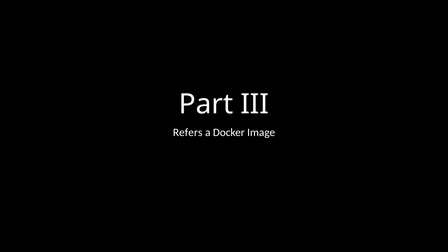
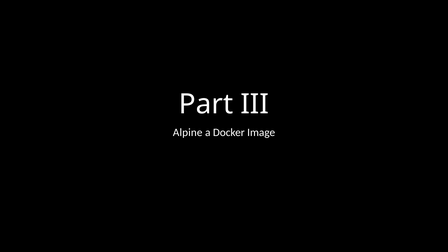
Refers: Refers -> Alpine (188, 132)
